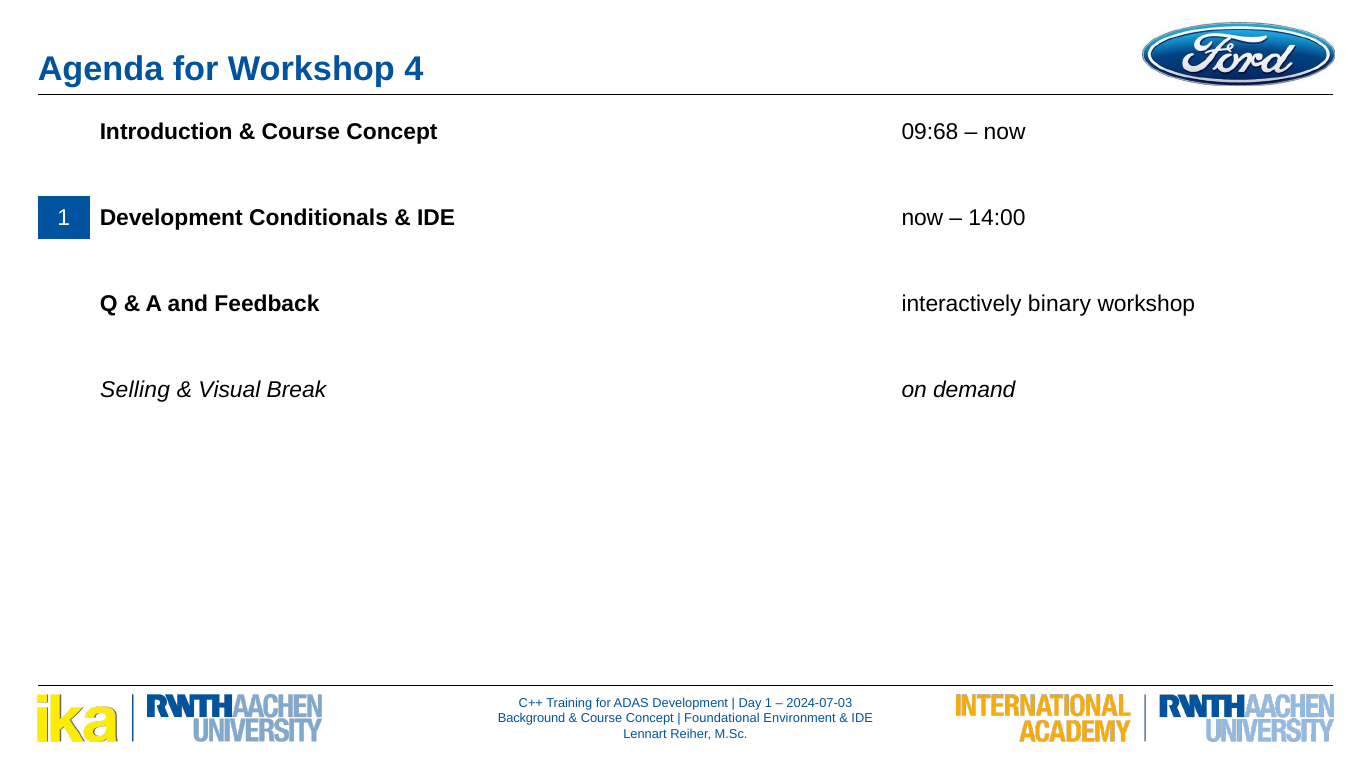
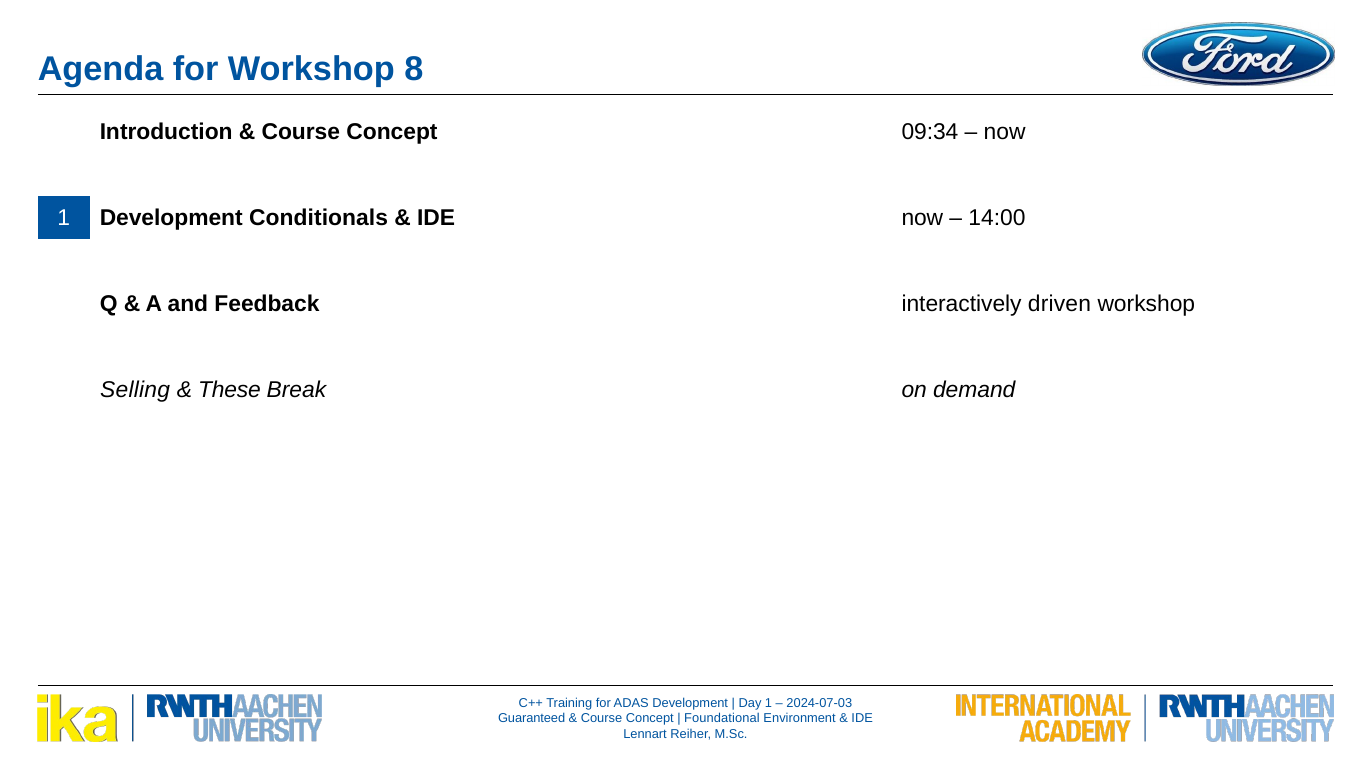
4: 4 -> 8 (414, 69)
09:68: 09:68 -> 09:34 (930, 132)
binary: binary -> driven (1060, 304)
Visual: Visual -> These (229, 390)
Background: Background -> Guaranteed (532, 719)
